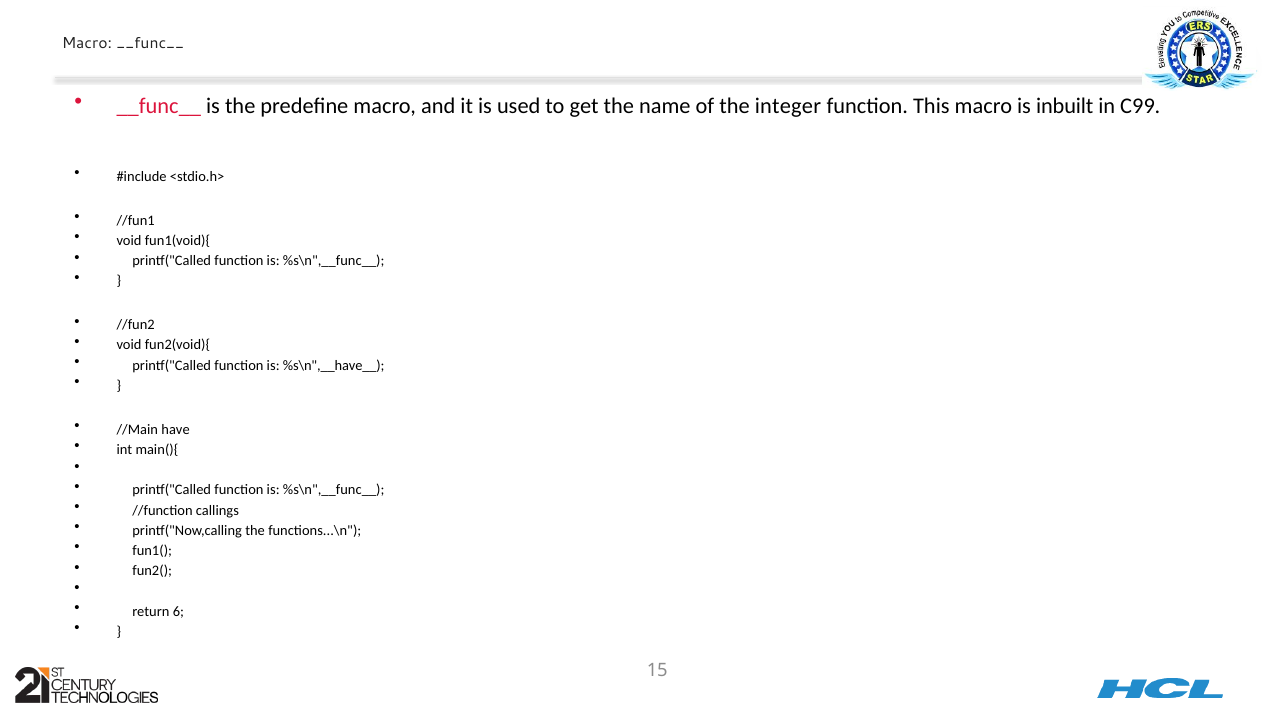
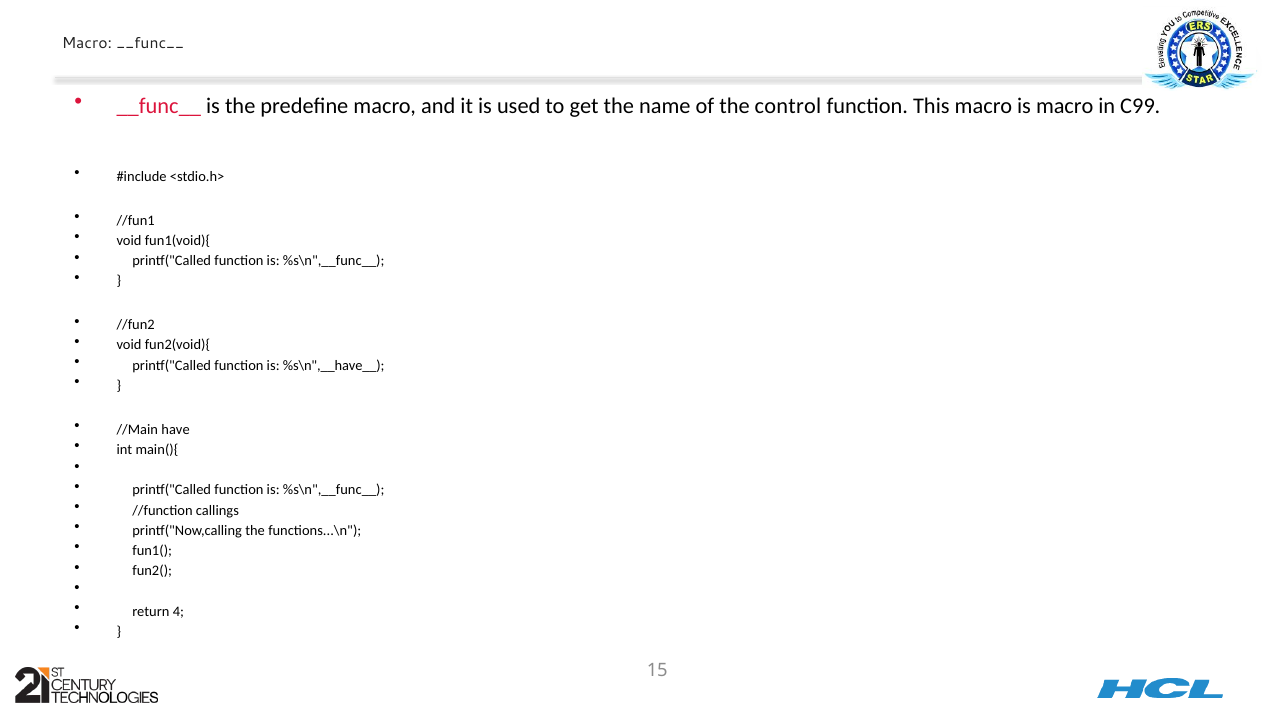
integer: integer -> control (788, 106)
is inbuilt: inbuilt -> macro (1065, 106)
6: 6 -> 4 (178, 611)
